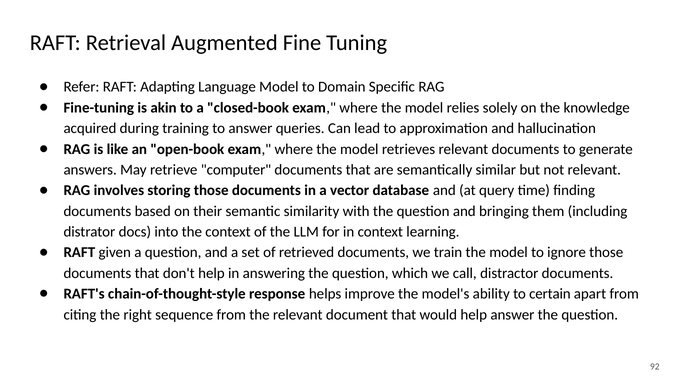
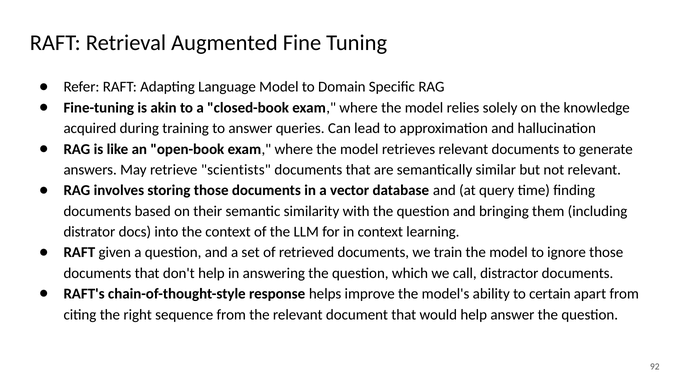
computer: computer -> scientists (236, 170)
